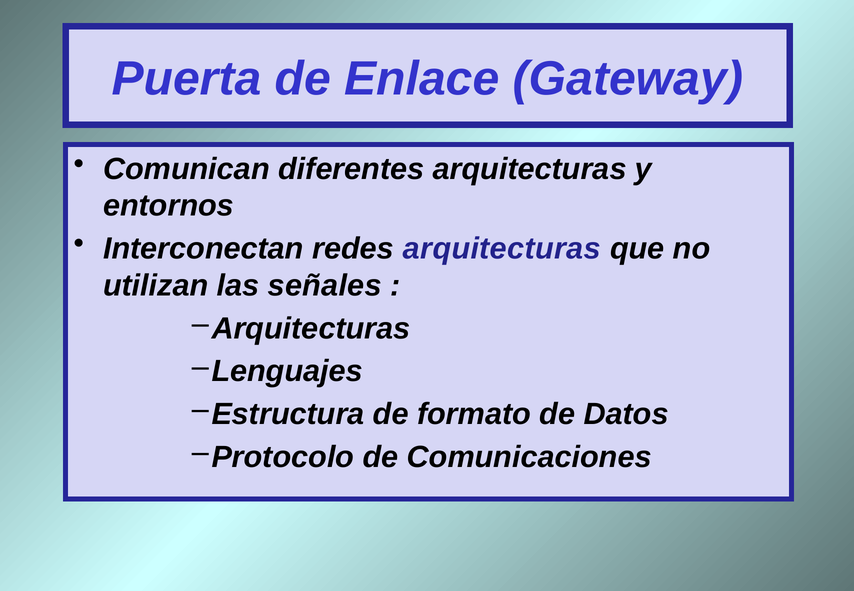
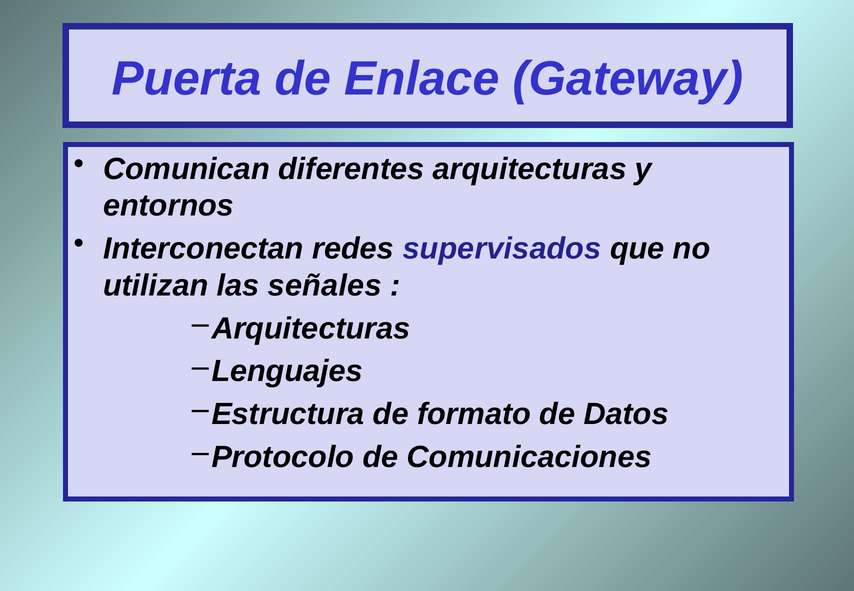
redes arquitecturas: arquitecturas -> supervisados (502, 249)
